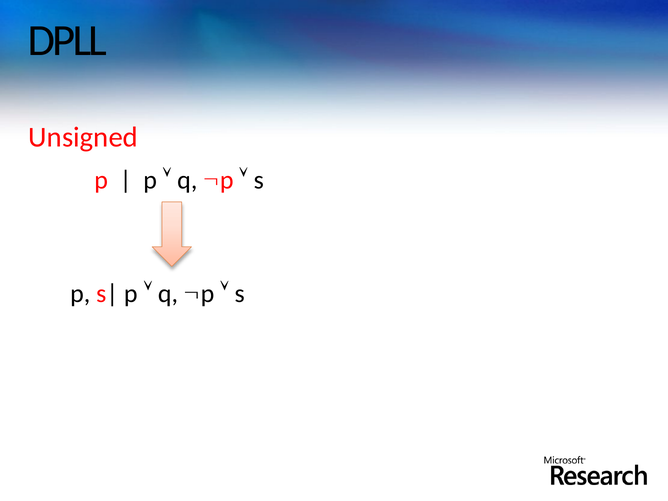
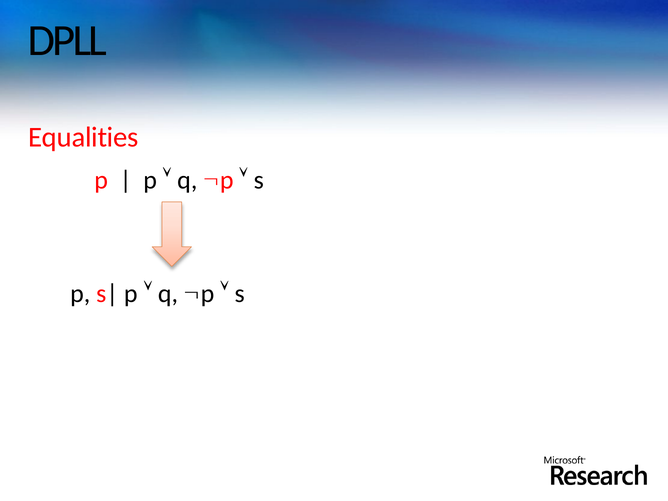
Unsigned: Unsigned -> Equalities (83, 137)
